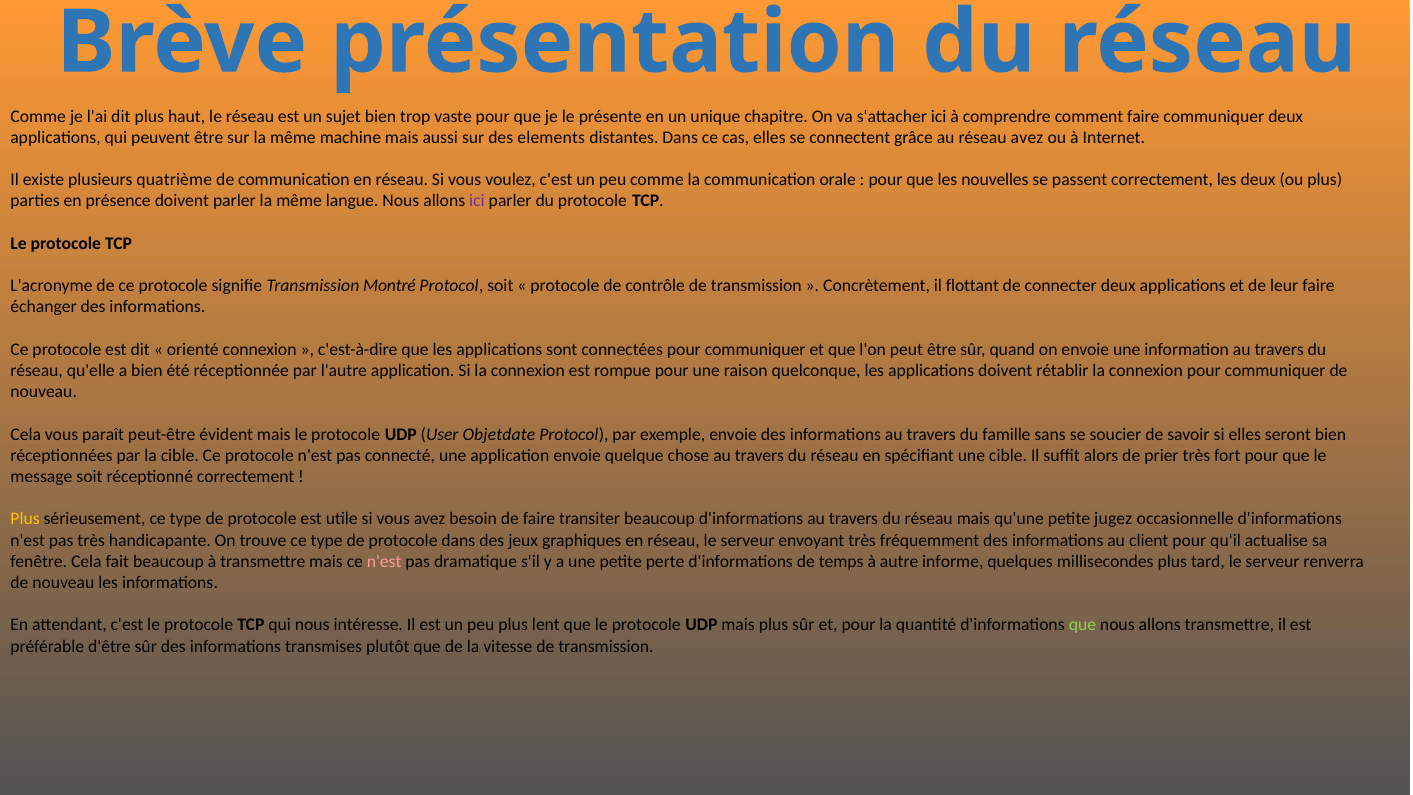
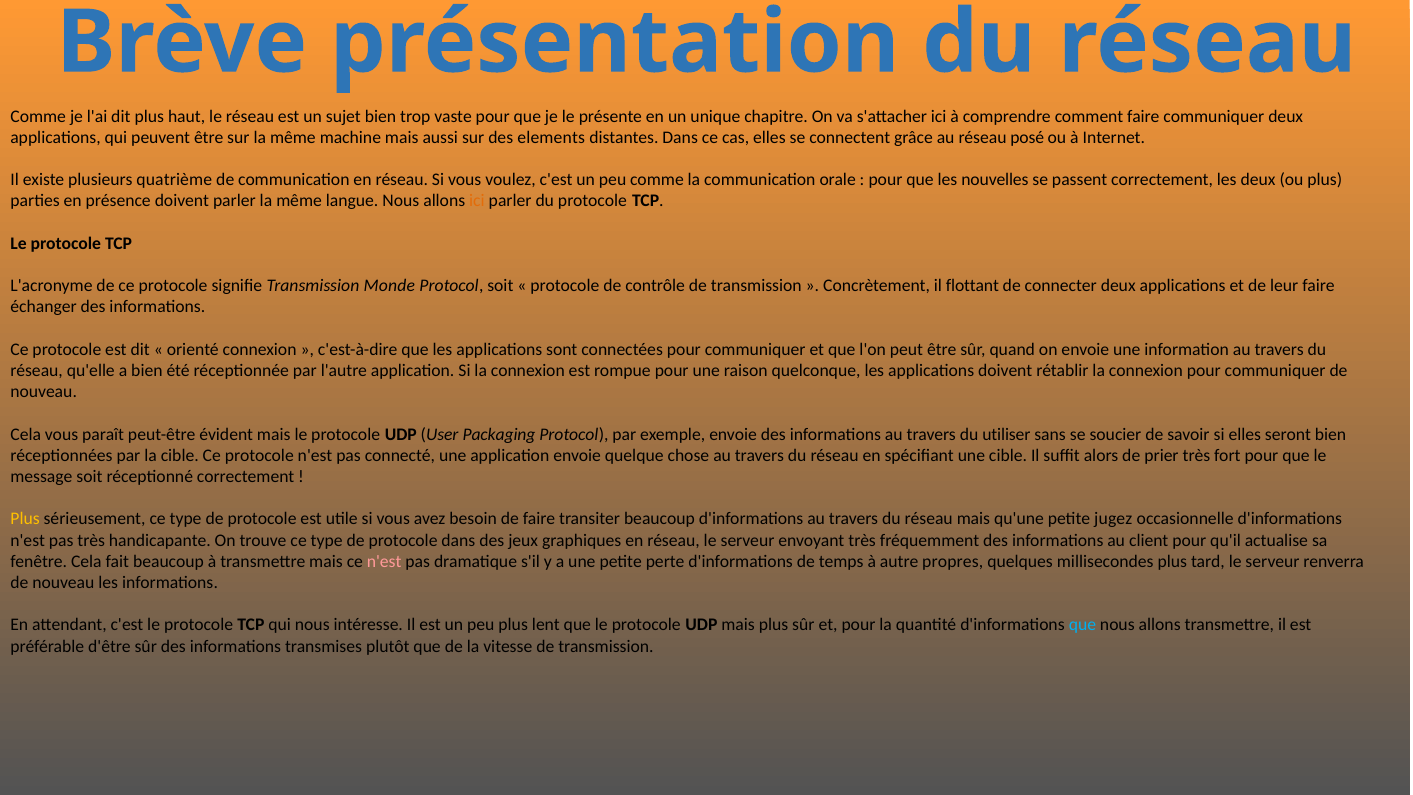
réseau avez: avez -> posé (1027, 138)
ici colour: purple -> orange (477, 201)
Montré: Montré -> Monde (389, 286)
Objetdate: Objetdate -> Packaging (499, 434)
famille: famille -> utiliser (1006, 434)
informe: informe -> propres (953, 561)
que colour: light green -> light blue (1082, 625)
